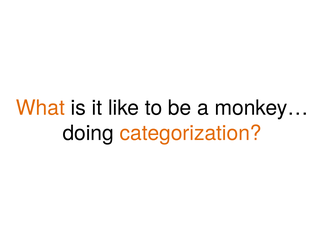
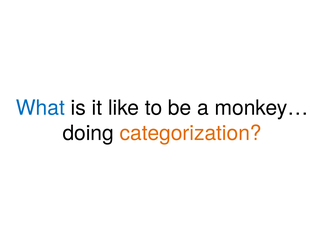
What colour: orange -> blue (40, 107)
